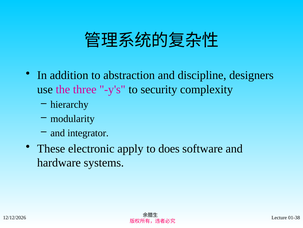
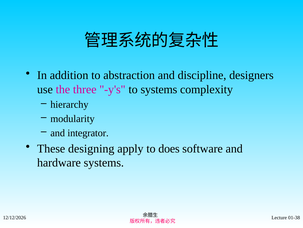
to security: security -> systems (159, 89)
electronic: electronic -> designing (91, 148)
